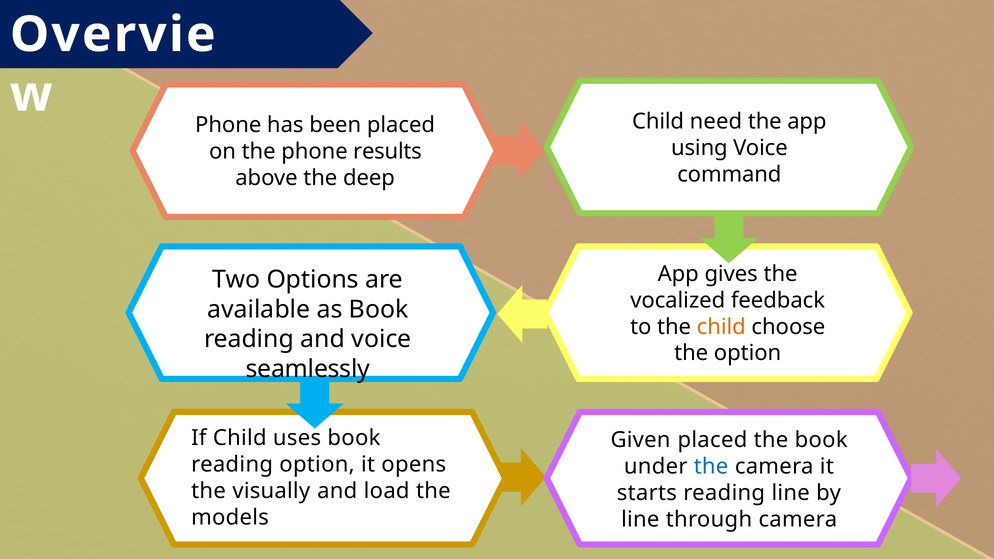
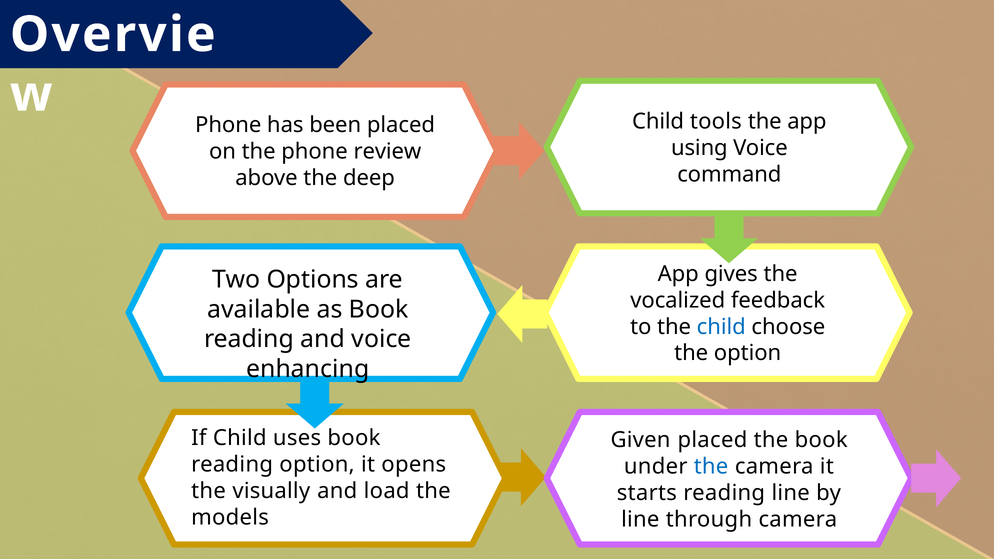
need: need -> tools (716, 121)
results: results -> review (387, 152)
child colour: orange -> blue (721, 327)
seamlessly: seamlessly -> enhancing (308, 369)
